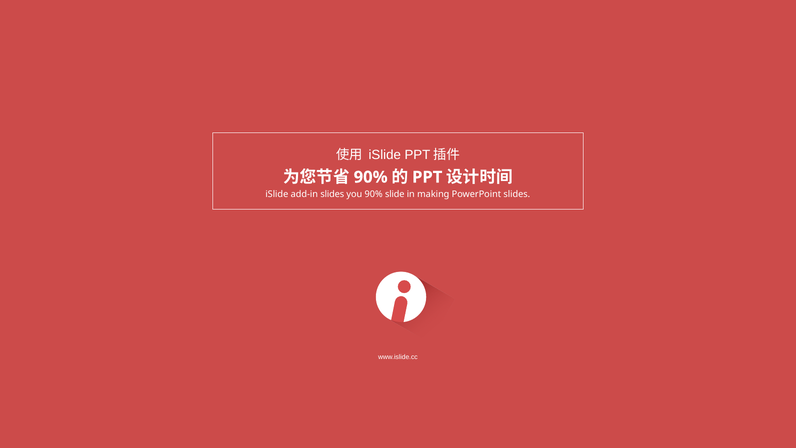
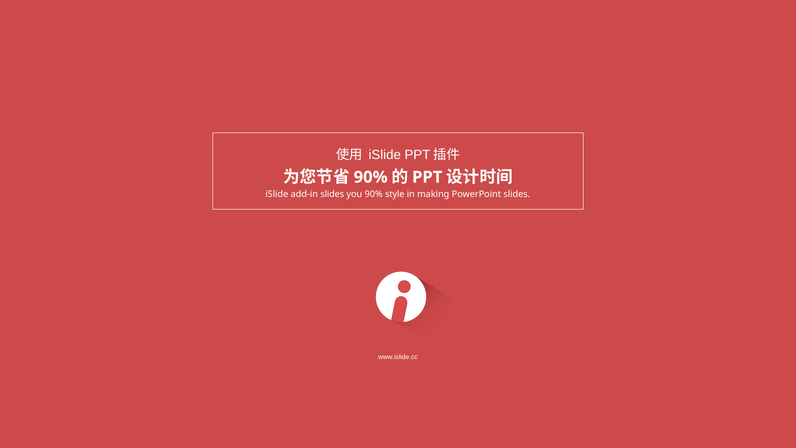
slide: slide -> style (395, 194)
